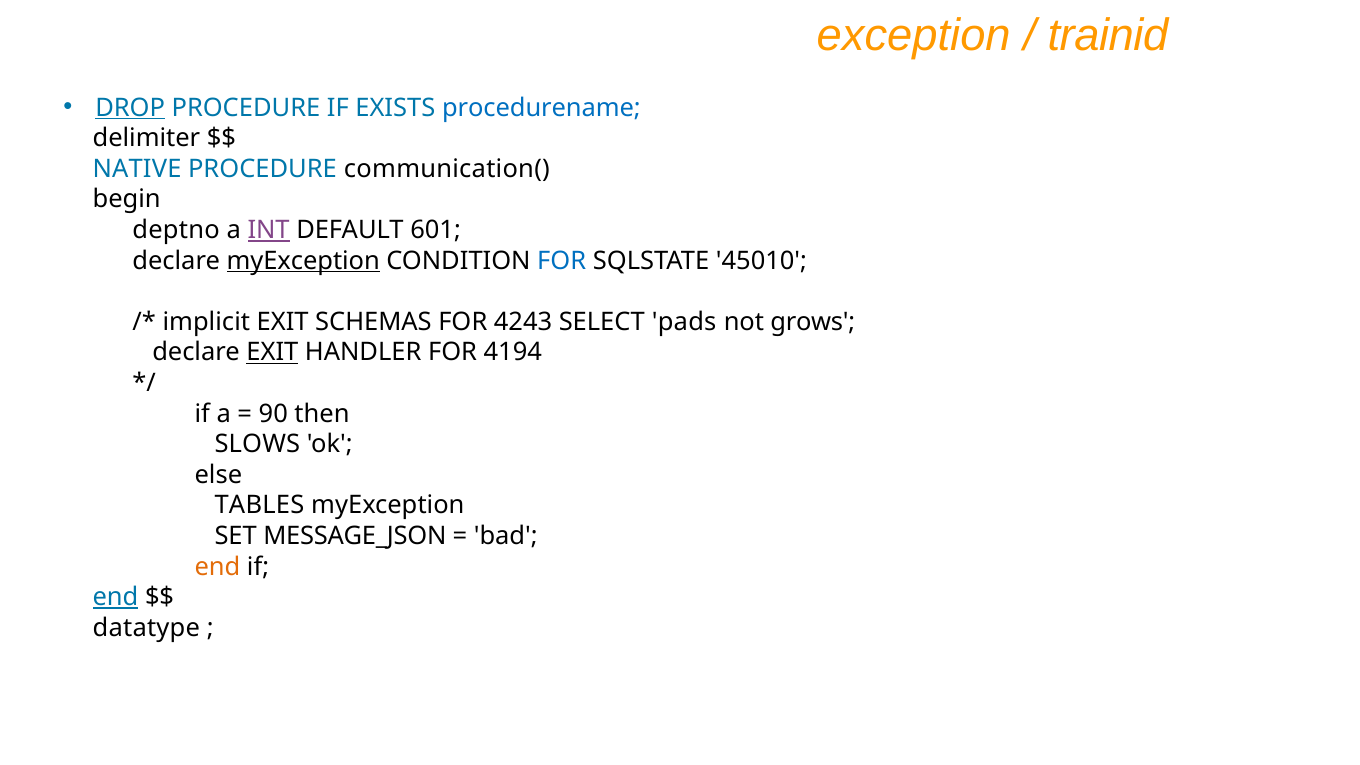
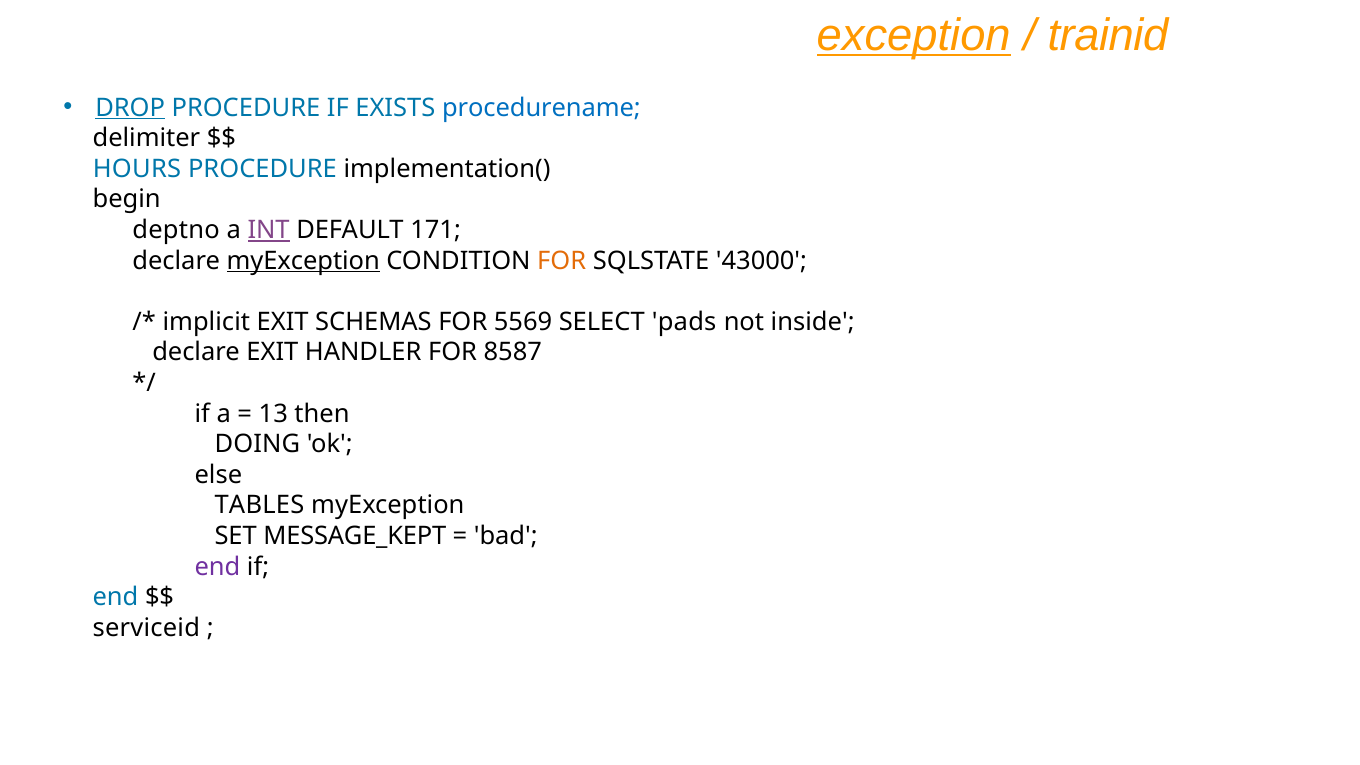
exception underline: none -> present (914, 35)
NATIVE: NATIVE -> HOURS (137, 169)
communication(: communication( -> implementation( (447, 169)
601: 601 -> 171 (436, 230)
FOR colour: blue -> orange (562, 261)
45010: 45010 -> 43000 (761, 261)
4243: 4243 -> 5569 (523, 322)
grows: grows -> inside (813, 322)
EXIT underline: present -> none (272, 352)
4194: 4194 -> 8587 (513, 352)
90: 90 -> 13 (273, 414)
SLOWS: SLOWS -> DOING (257, 444)
MESSAGE_JSON: MESSAGE_JSON -> MESSAGE_KEPT (355, 536)
end colour: orange -> purple (218, 567)
end underline: present -> none (116, 597)
datatype: datatype -> serviceid (146, 628)
